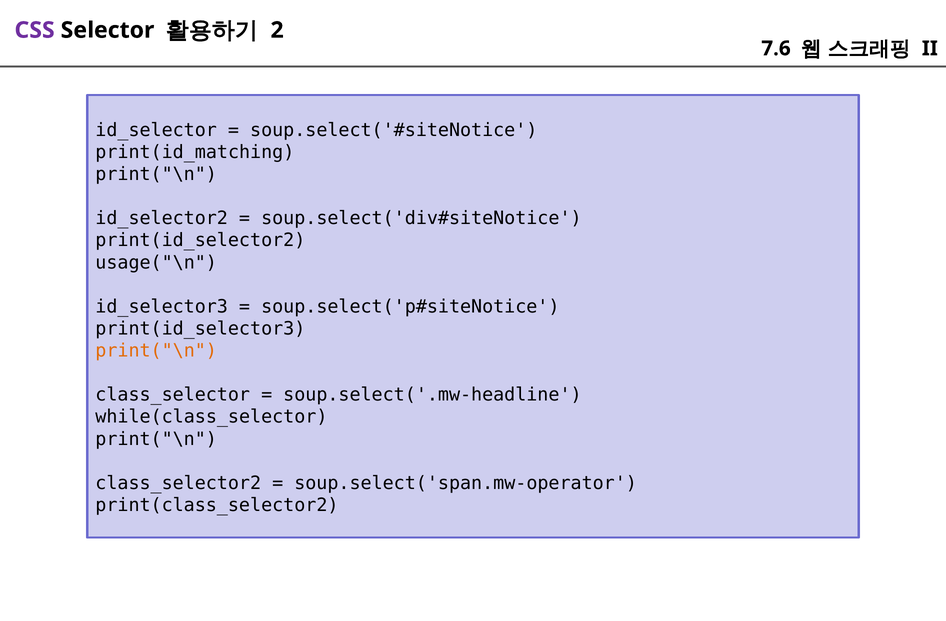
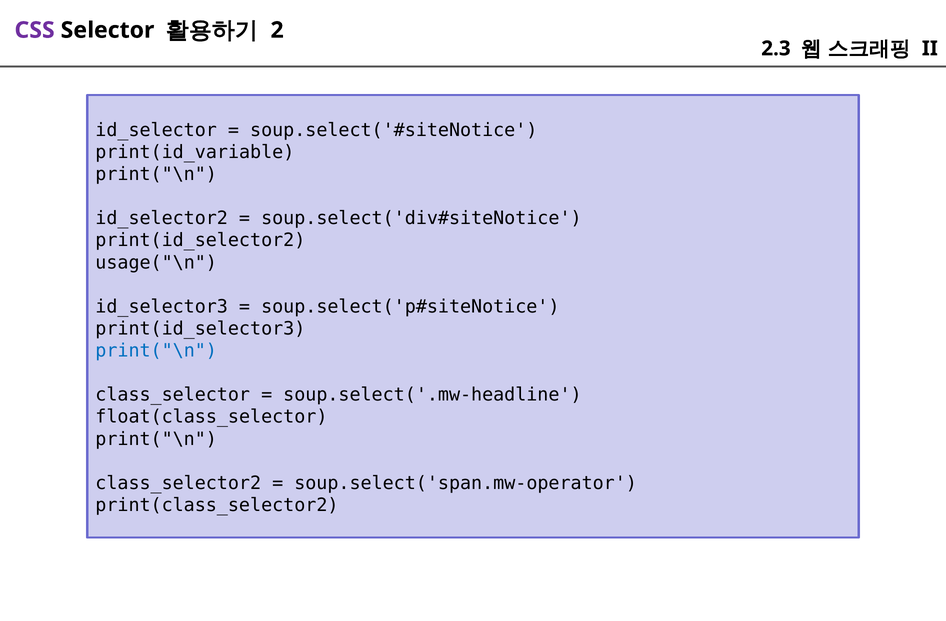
7.6: 7.6 -> 2.3 (776, 48)
print(id_matching: print(id_matching -> print(id_variable (195, 152)
print("\n colour: orange -> blue (156, 351)
while(class_selector: while(class_selector -> float(class_selector (211, 417)
